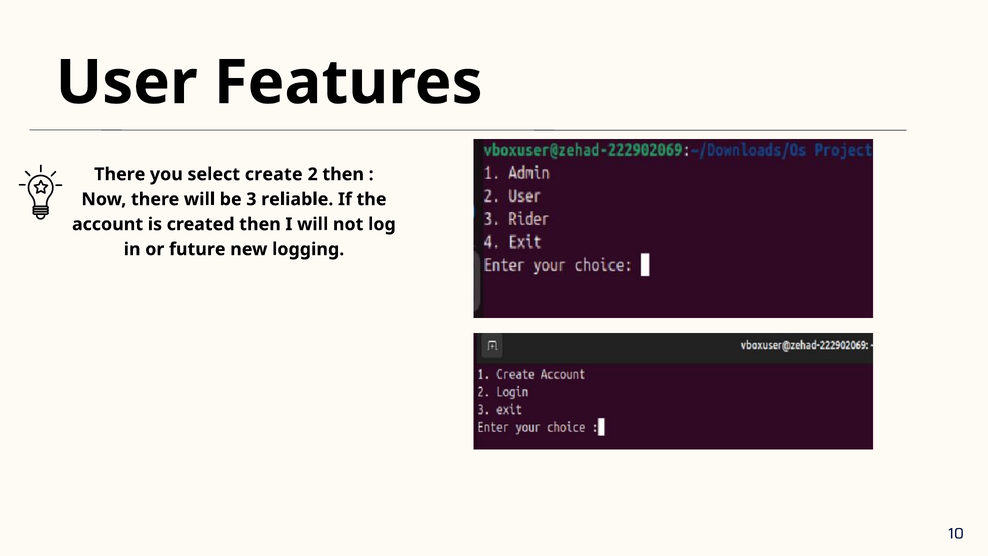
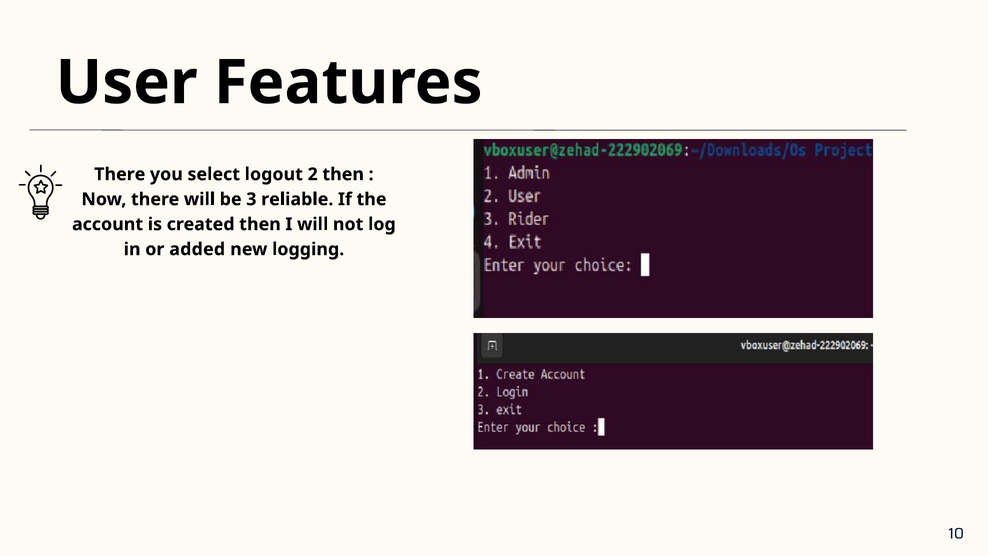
create: create -> logout (274, 174)
future: future -> added (197, 249)
